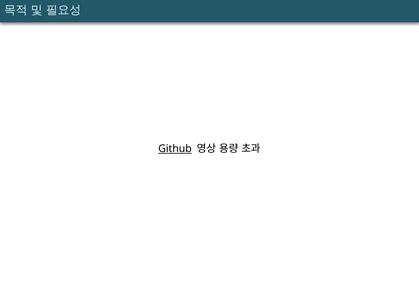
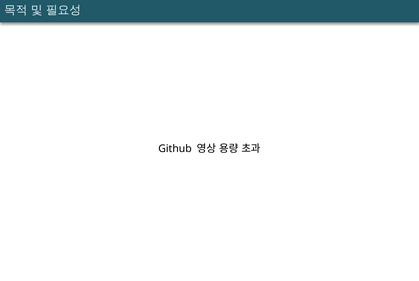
Github underline: present -> none (175, 148)
